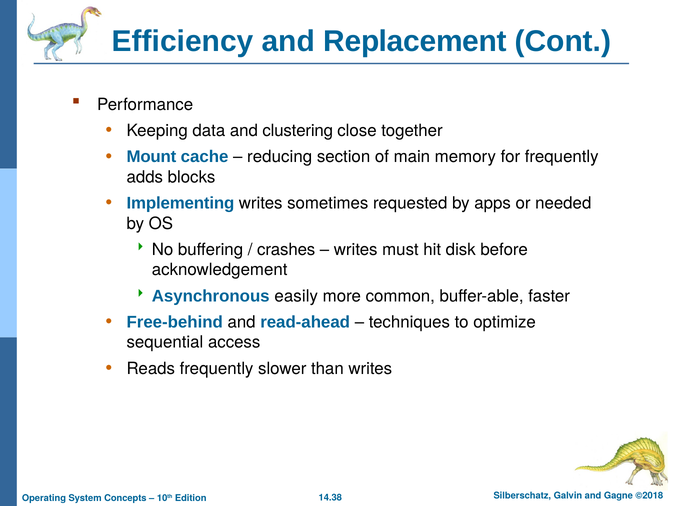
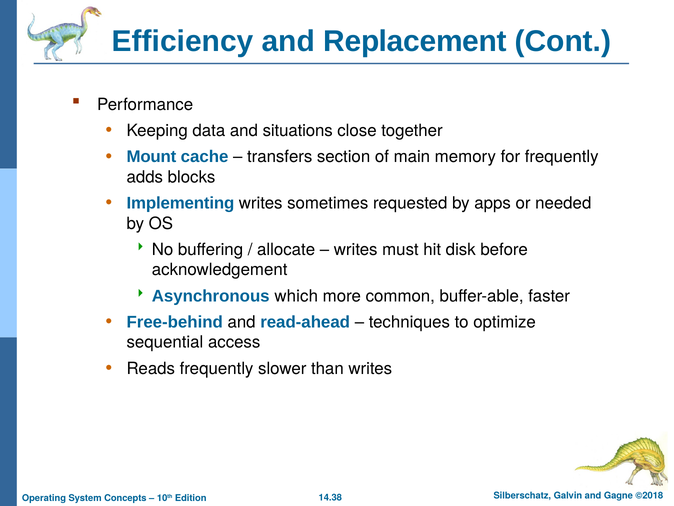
clustering: clustering -> situations (298, 131)
reducing: reducing -> transfers (280, 157)
crashes: crashes -> allocate (286, 249)
easily: easily -> which (296, 296)
